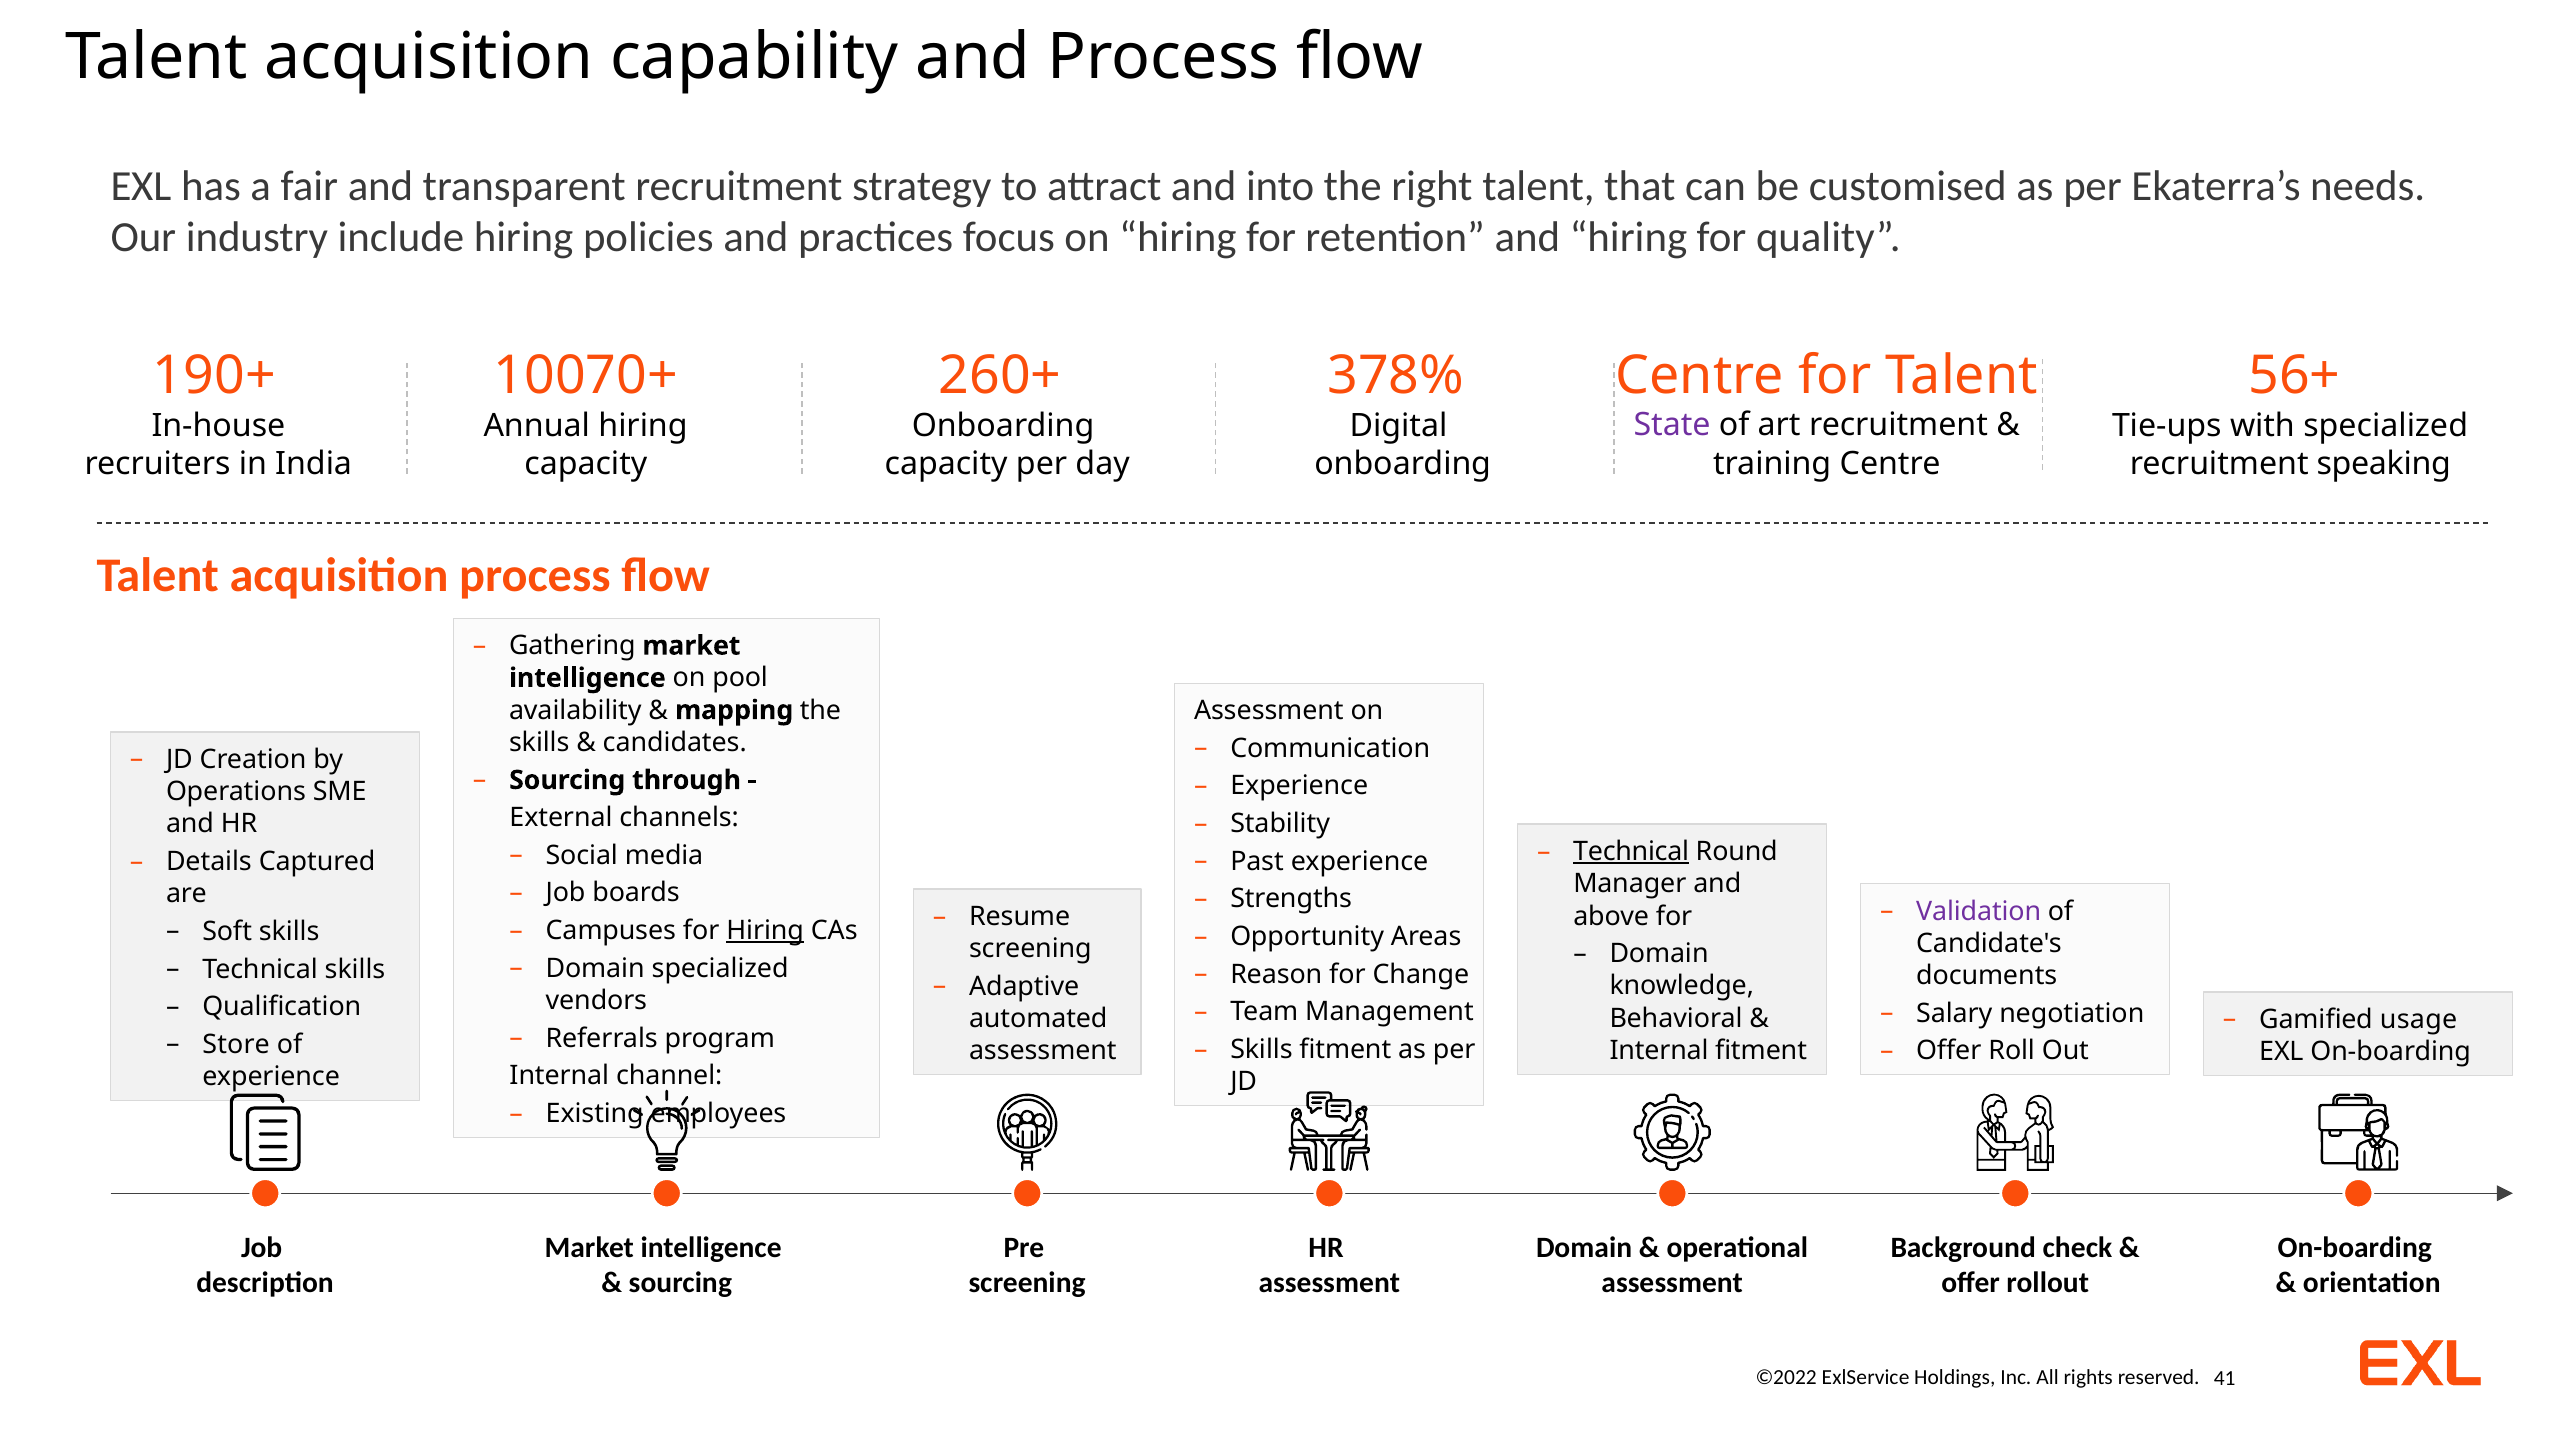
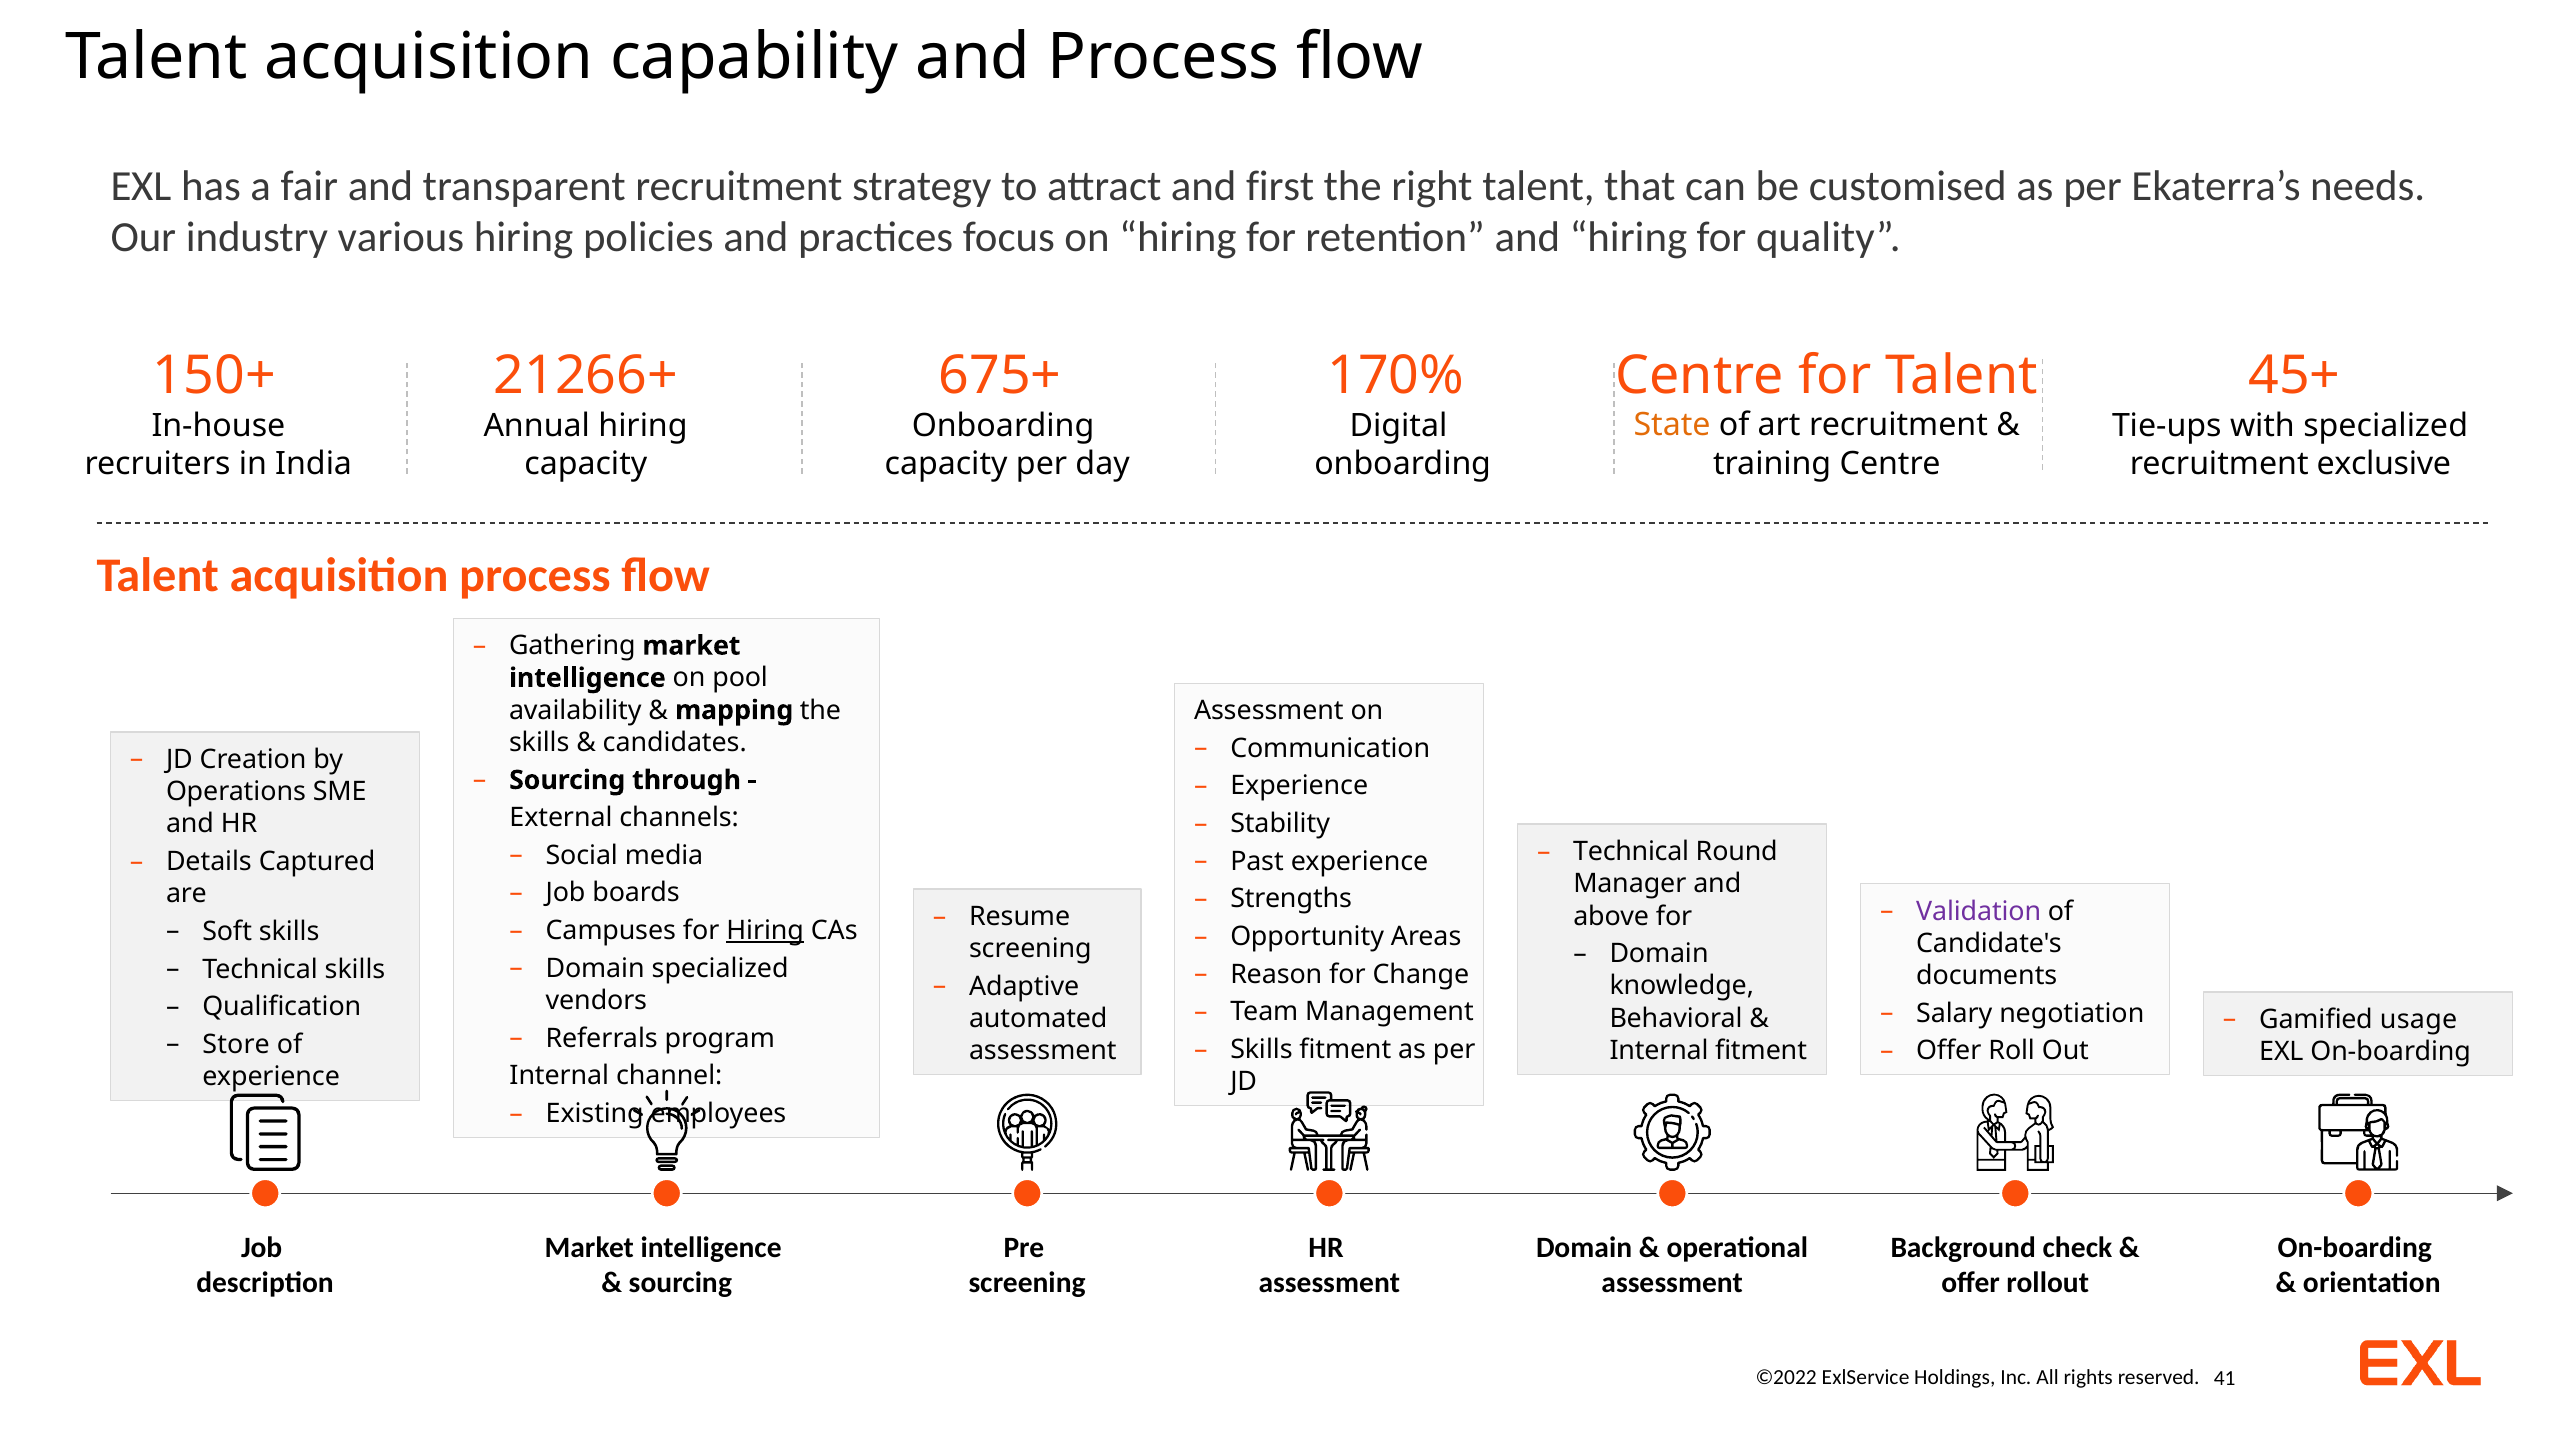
into: into -> first (1280, 186)
include: include -> various (401, 238)
190+: 190+ -> 150+ (214, 376)
10070+: 10070+ -> 21266+ (586, 376)
260+: 260+ -> 675+ (1000, 376)
378%: 378% -> 170% (1396, 376)
56+: 56+ -> 45+ (2294, 376)
State colour: purple -> orange (1672, 425)
speaking: speaking -> exclusive (2384, 464)
Technical underline: present -> none (1631, 852)
